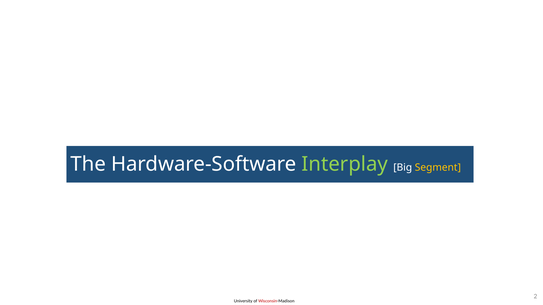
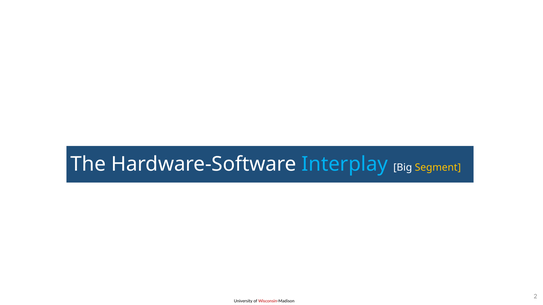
Interplay colour: light green -> light blue (345, 164)
